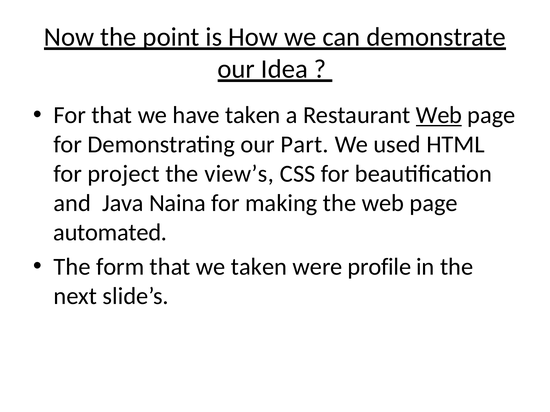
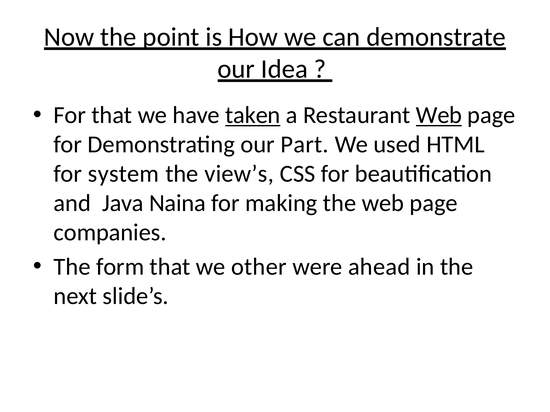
taken underline: none -> present (253, 115)
project: project -> system (124, 174)
automated: automated -> companies (110, 233)
we taken: taken -> other (259, 267)
profile: profile -> ahead (379, 267)
